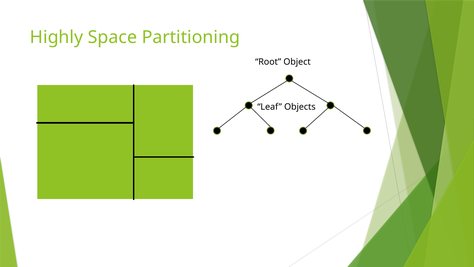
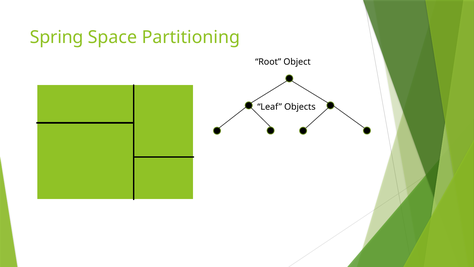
Highly: Highly -> Spring (57, 37)
